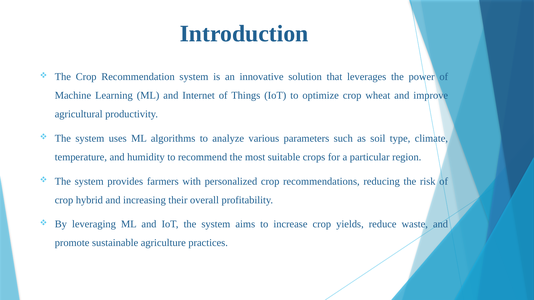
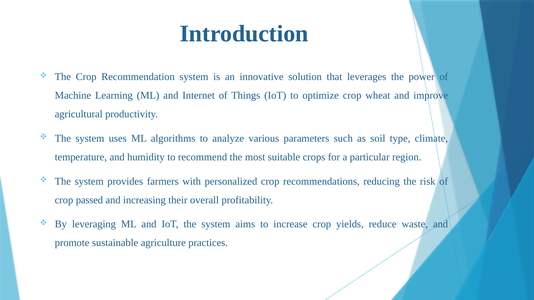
hybrid: hybrid -> passed (89, 200)
